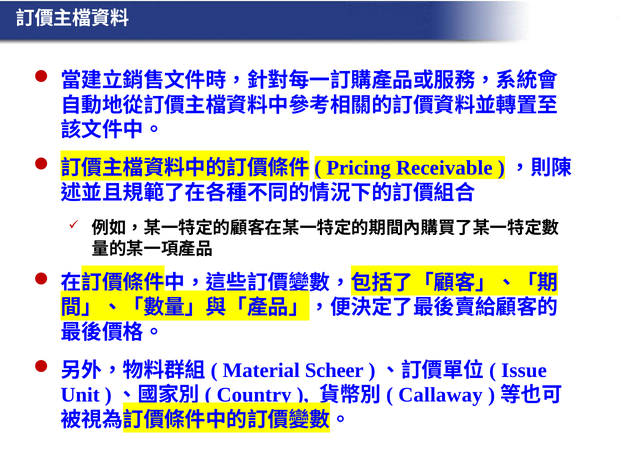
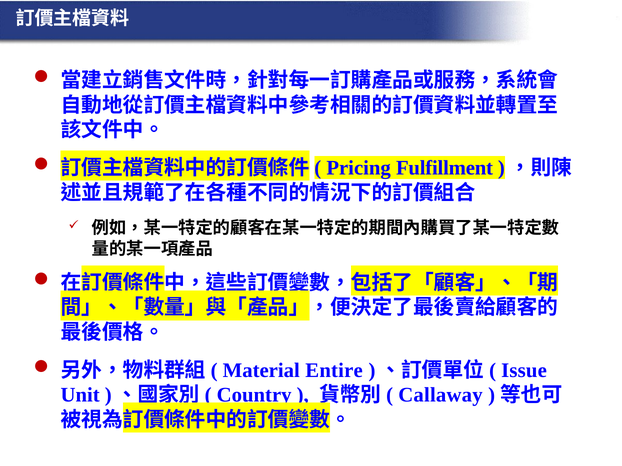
Receivable: Receivable -> Fulfillment (445, 168)
Scheer: Scheer -> Entire (334, 371)
